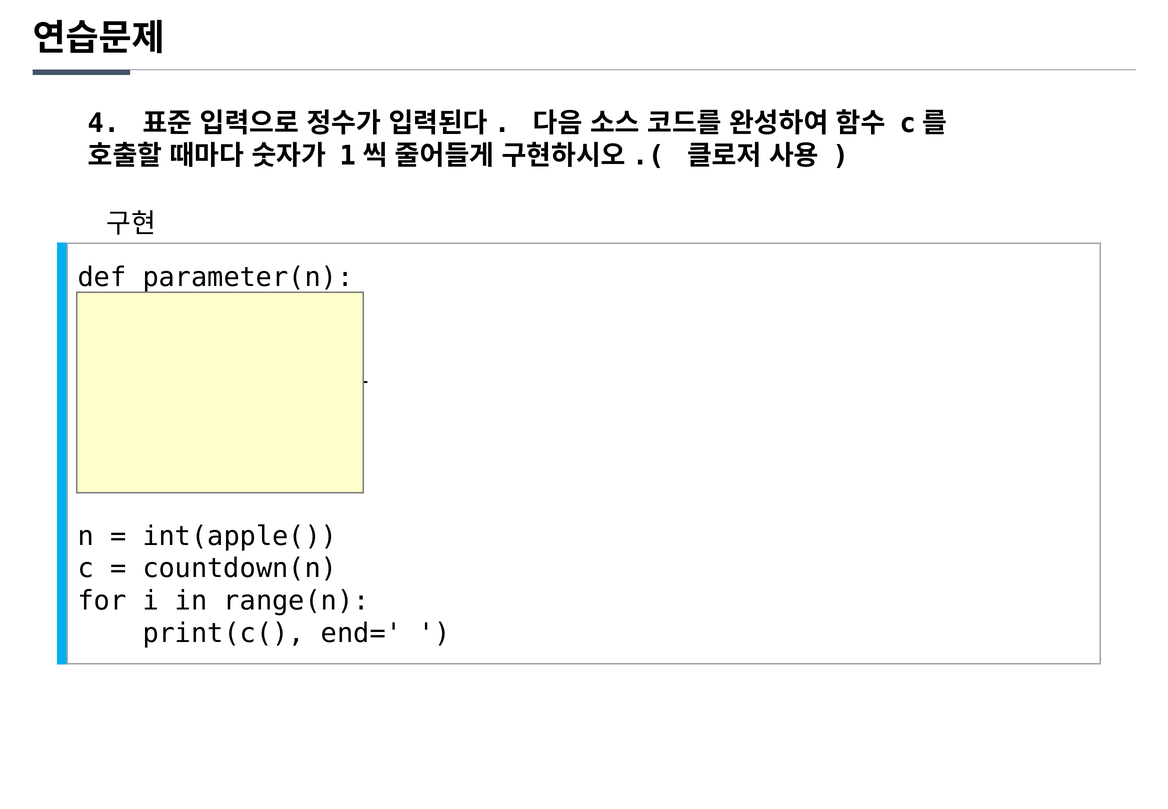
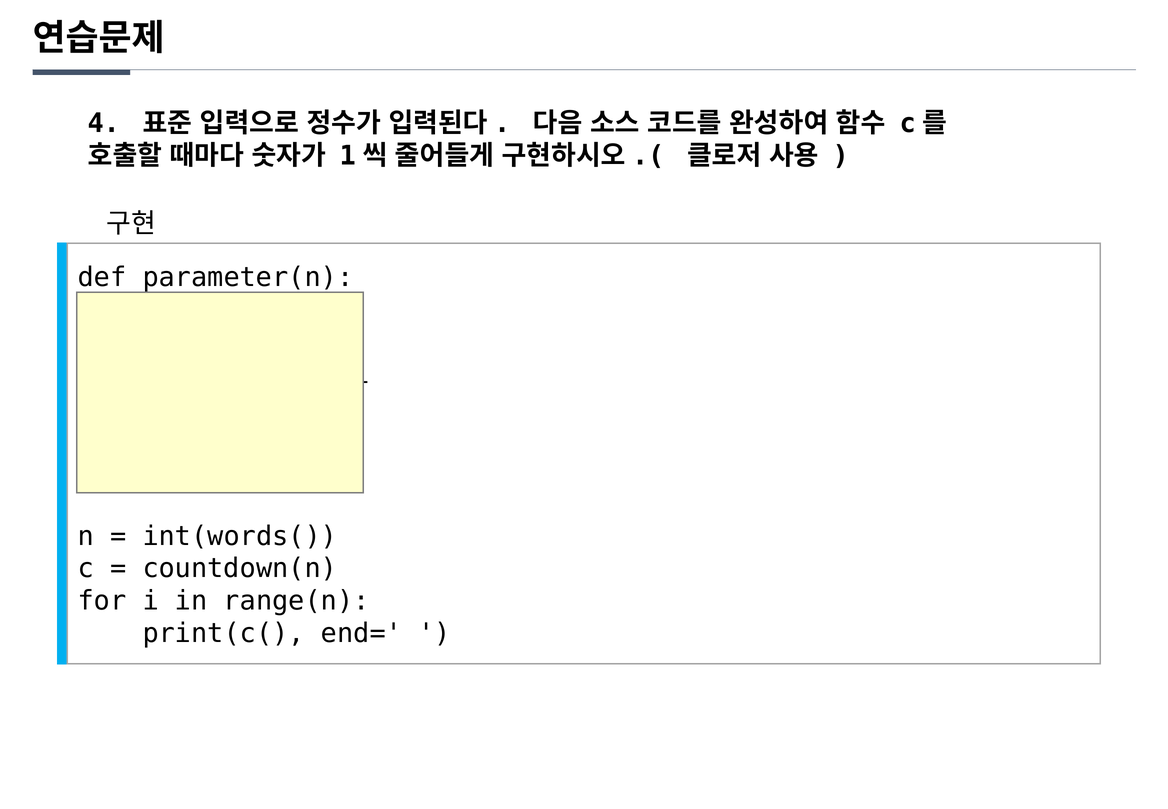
int(apple(: int(apple( -> int(words( (240, 536)
